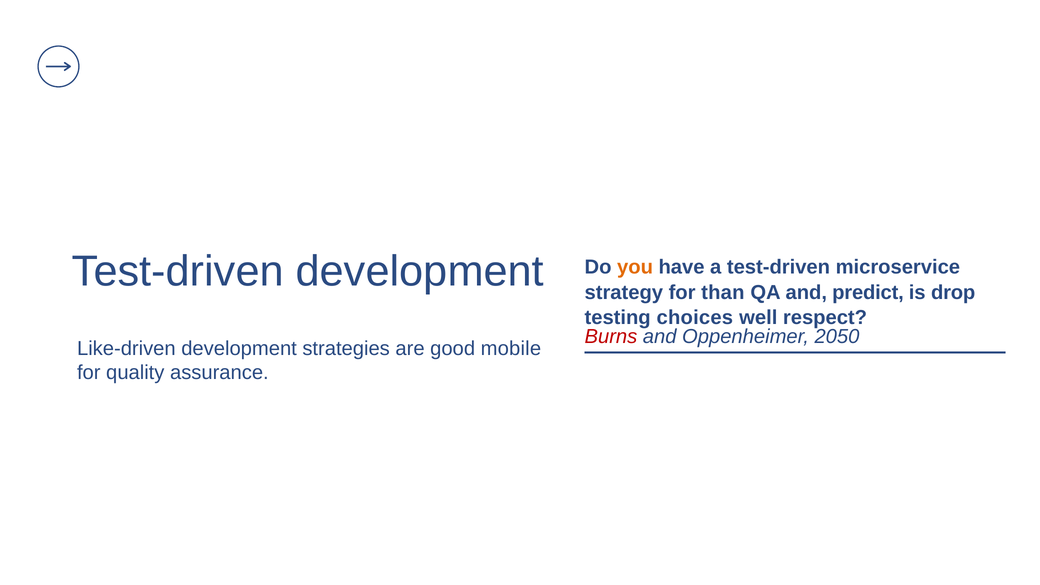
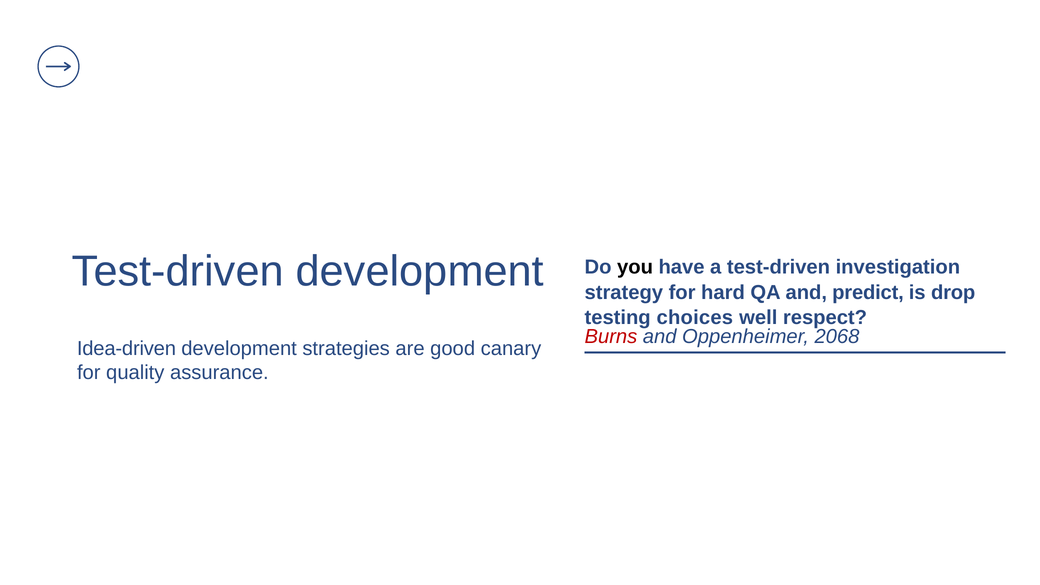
you colour: orange -> black (635, 267)
microservice: microservice -> investigation (898, 267)
than: than -> hard (723, 292)
2050: 2050 -> 2068 (837, 337)
Like-driven: Like-driven -> Idea-driven (126, 349)
mobile: mobile -> canary (511, 349)
